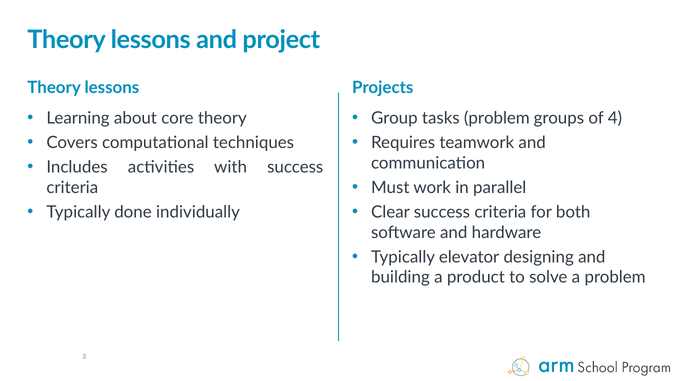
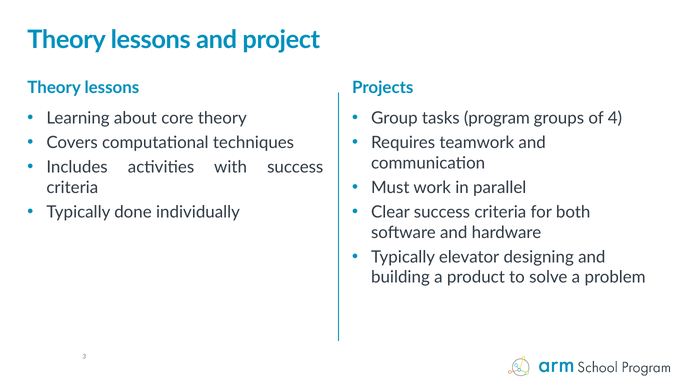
tasks problem: problem -> program (497, 118)
